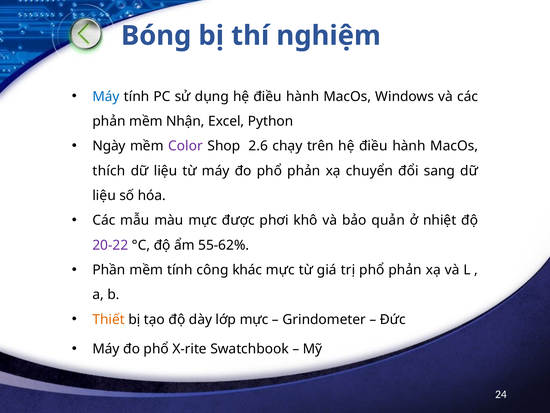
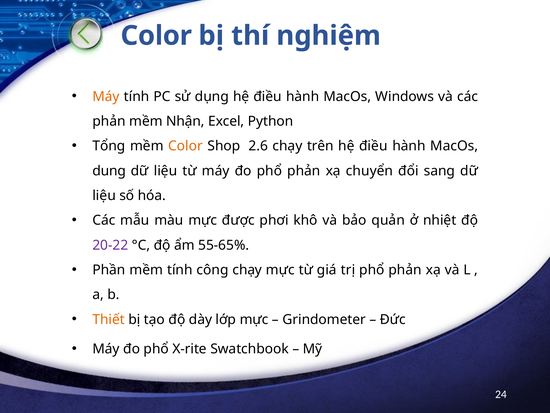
Bóng: Bóng -> Color (156, 36)
Máy colour: blue -> orange (106, 96)
Ngày: Ngày -> Tổng (109, 146)
Color colour: purple -> orange (186, 146)
thích: thích -> dụng (109, 171)
55-62%: 55-62% -> 55-65% (224, 245)
công khác: khác -> chạy (247, 270)
